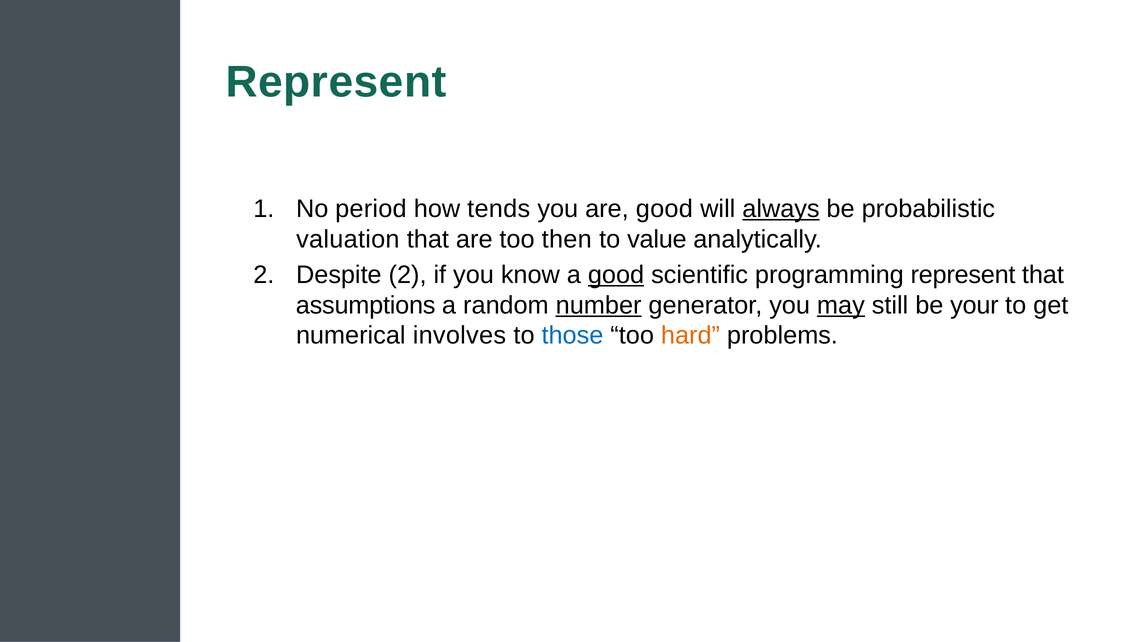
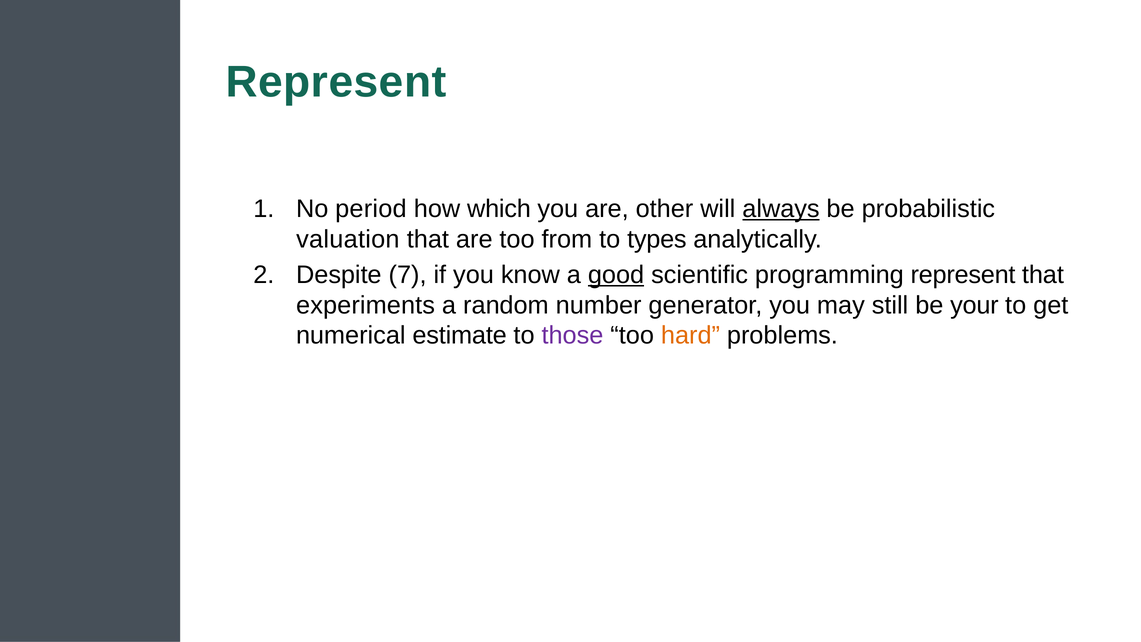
tends: tends -> which (499, 209)
are good: good -> other (664, 209)
then: then -> from (567, 239)
value: value -> types (657, 239)
Despite 2: 2 -> 7 (408, 275)
assumptions: assumptions -> experiments (366, 305)
number underline: present -> none (599, 305)
may underline: present -> none (841, 305)
involves: involves -> estimate (460, 336)
those colour: blue -> purple (572, 336)
